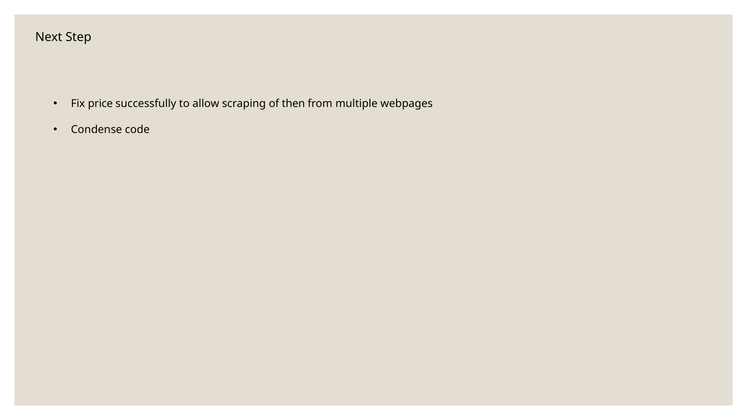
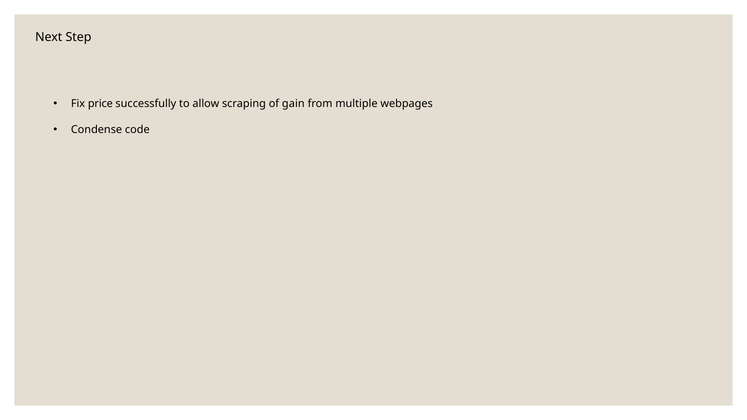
then: then -> gain (293, 104)
